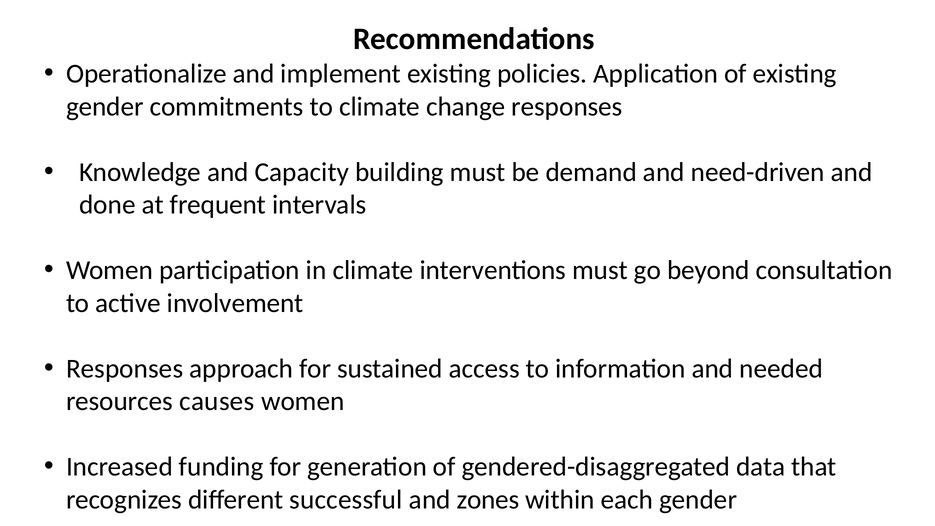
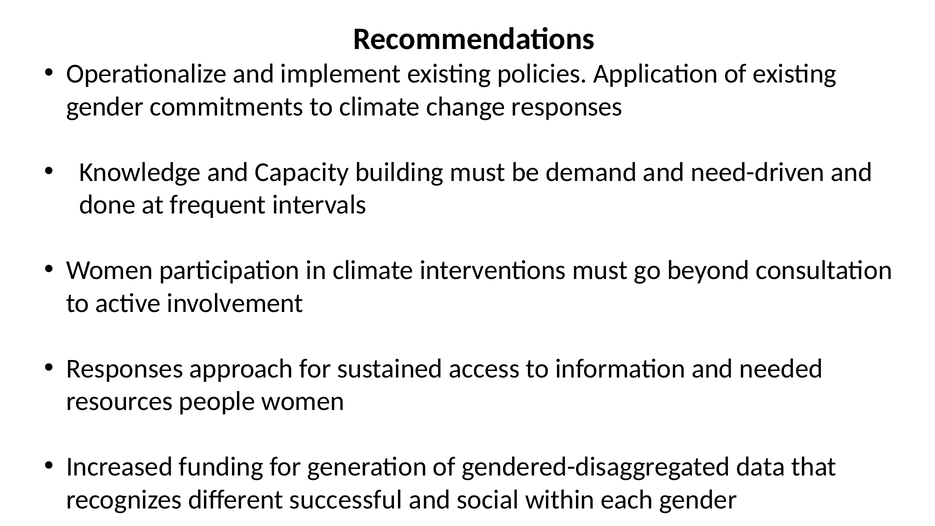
causes: causes -> people (217, 401)
zones: zones -> social (488, 500)
